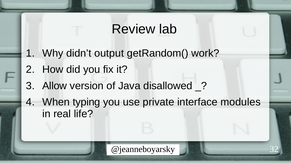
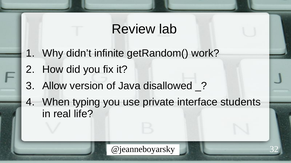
output: output -> infinite (109, 53)
modules: modules -> students (241, 103)
